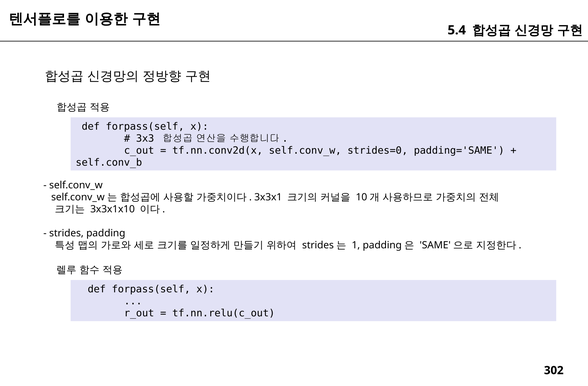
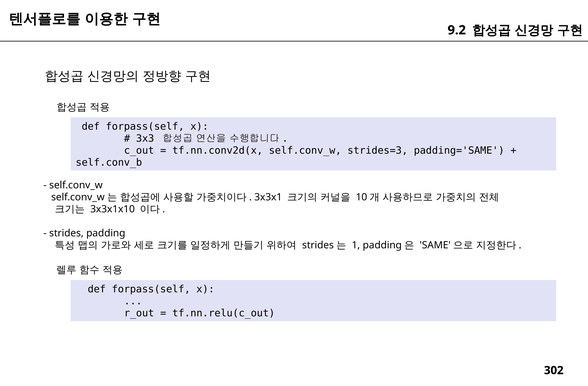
5.4: 5.4 -> 9.2 (457, 30)
strides=0: strides=0 -> strides=3 (378, 151)
